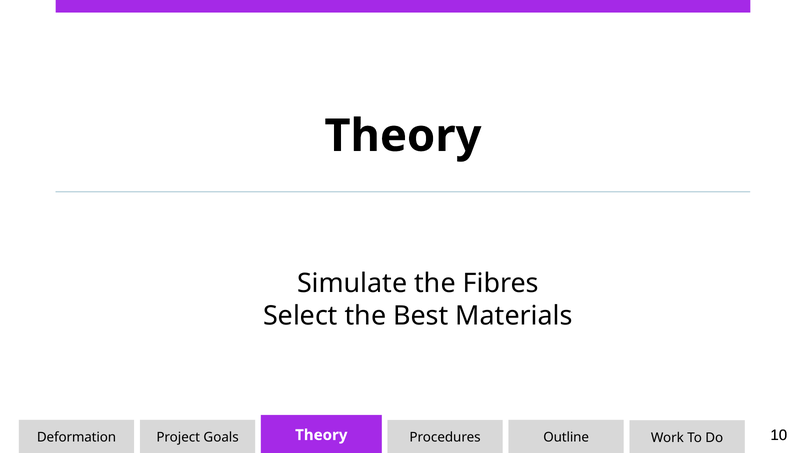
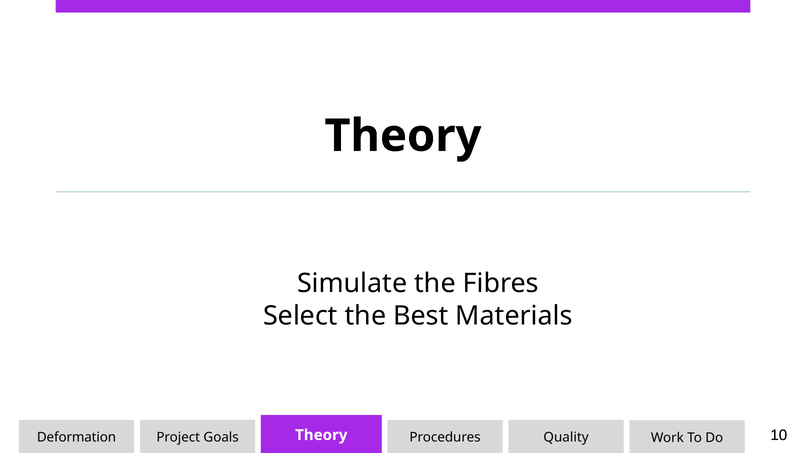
Outline: Outline -> Quality (566, 438)
